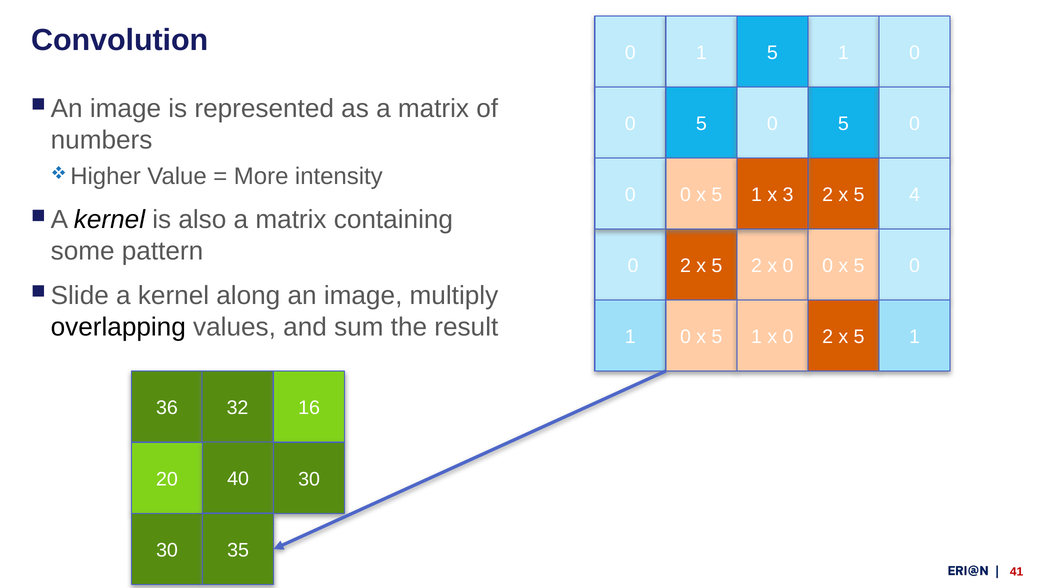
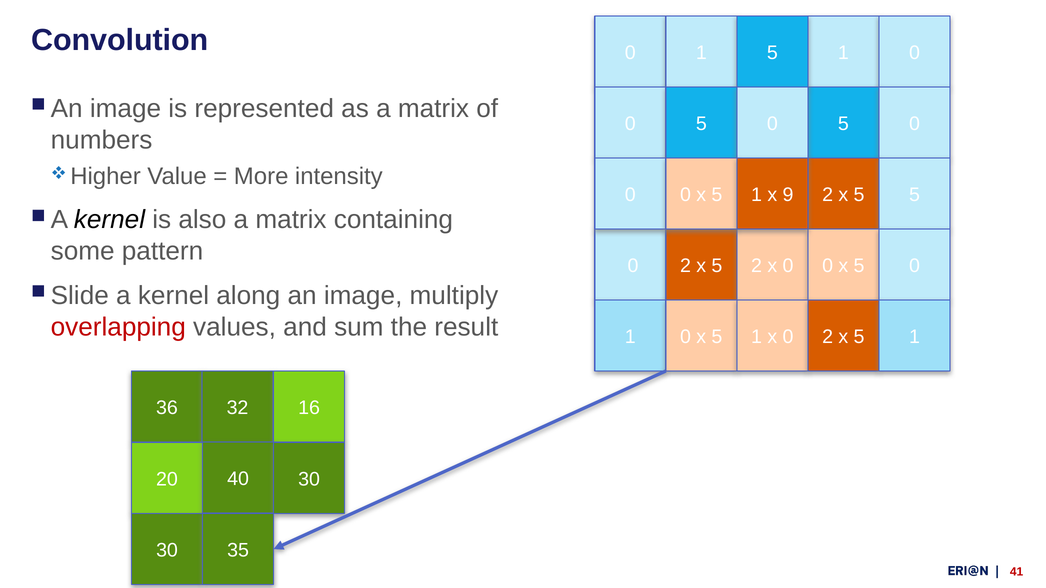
3: 3 -> 9 (788, 195)
5 4: 4 -> 5 (914, 195)
overlapping colour: black -> red (118, 327)
